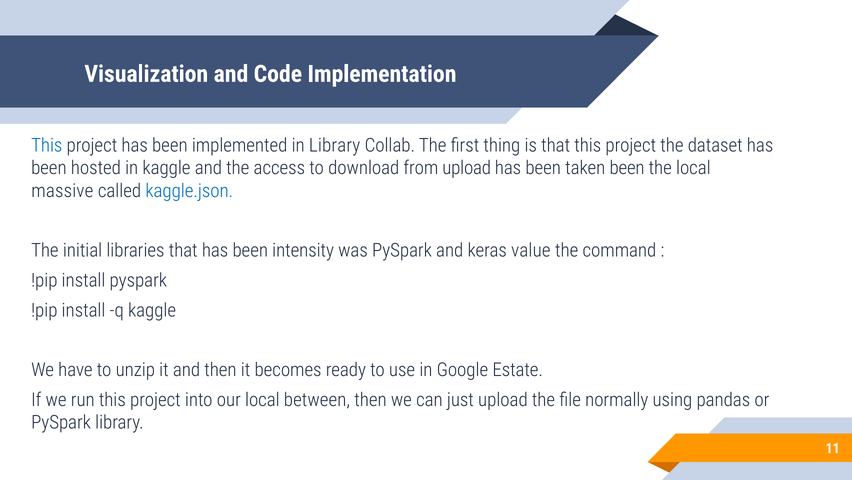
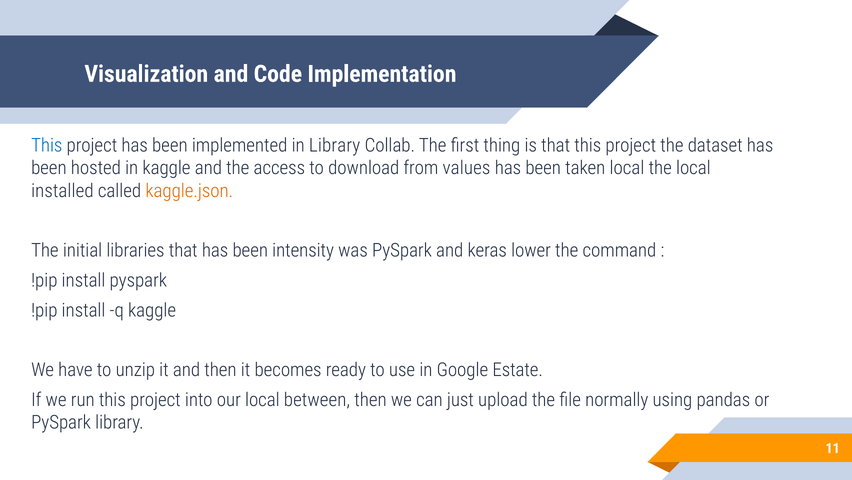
from upload: upload -> values (466, 168)
taken been: been -> local (627, 168)
massive: massive -> installed (62, 191)
kaggle.json colour: blue -> orange (189, 191)
value: value -> lower (531, 250)
